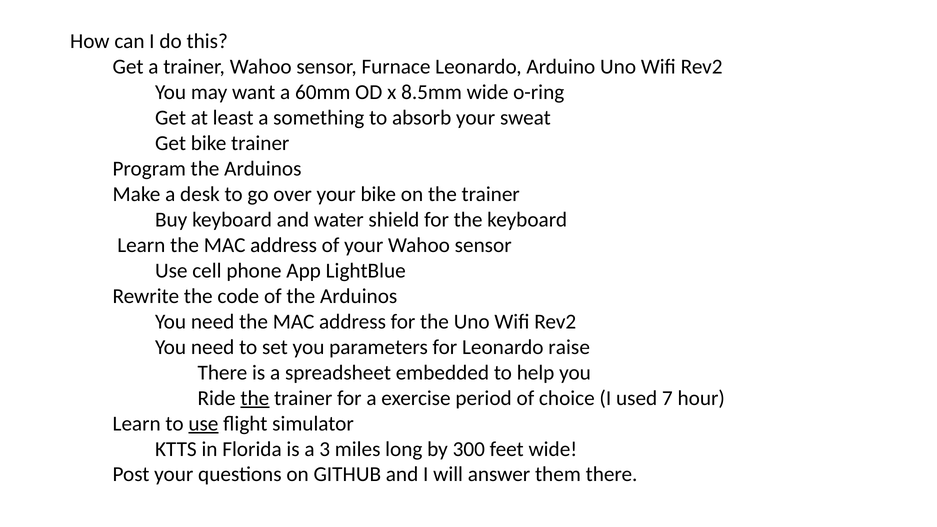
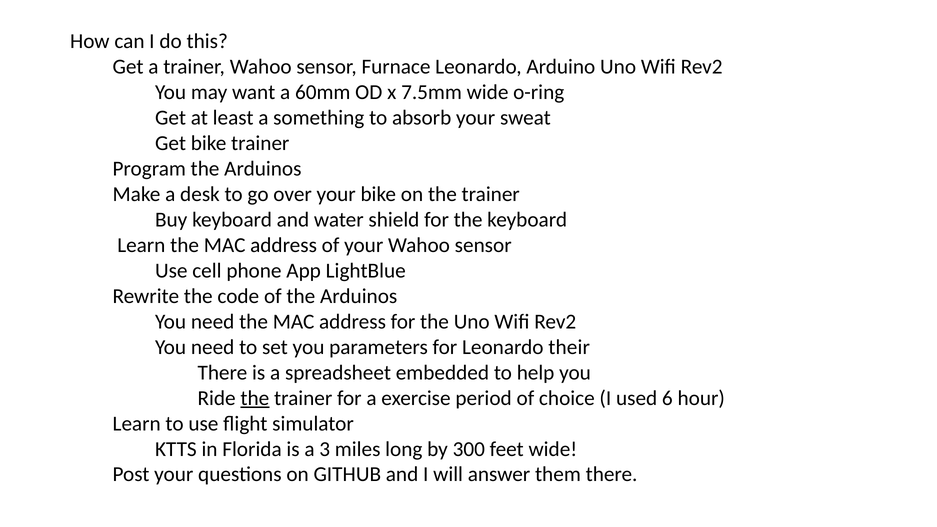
8.5mm: 8.5mm -> 7.5mm (432, 92)
raise: raise -> their (569, 347)
7: 7 -> 6 (667, 398)
use underline: present -> none (203, 424)
